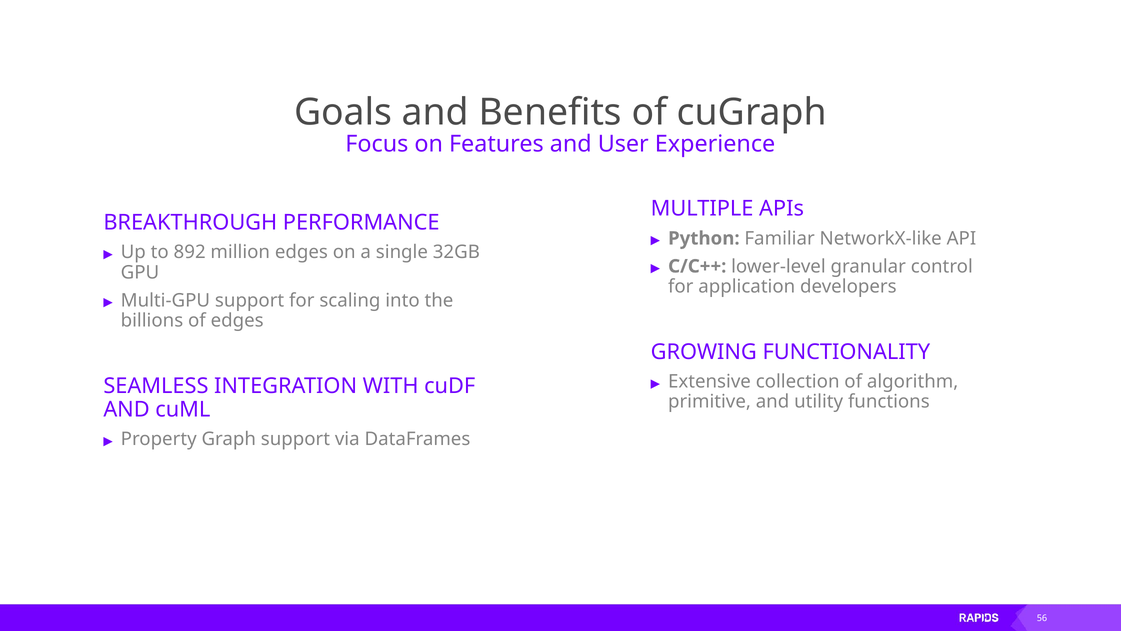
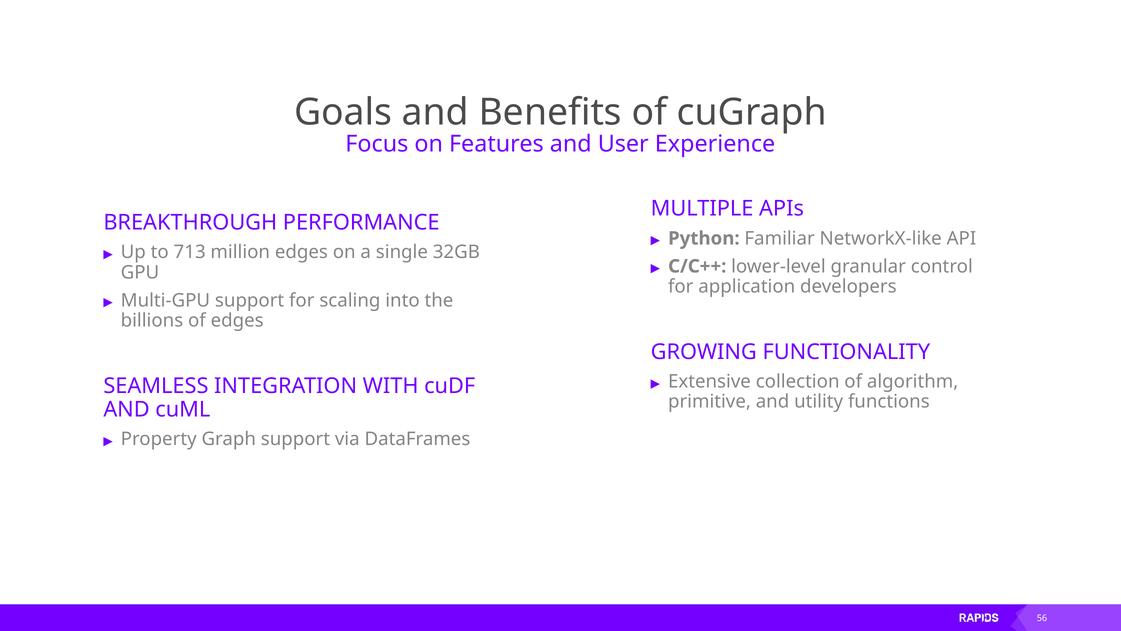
892: 892 -> 713 (190, 252)
